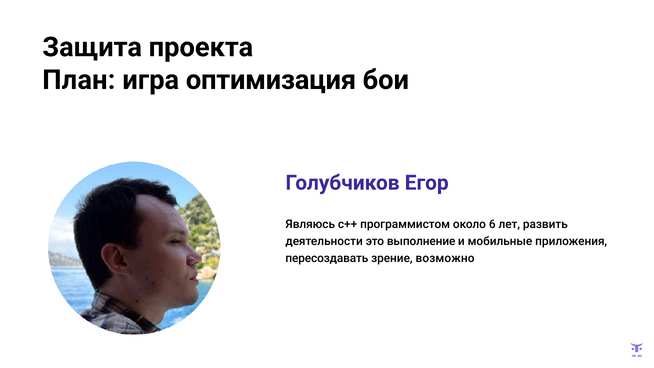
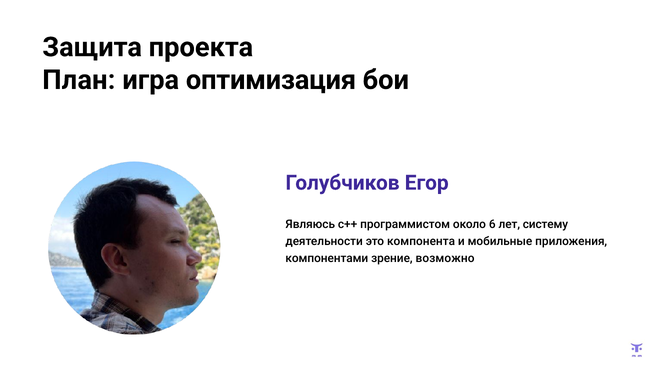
развить: развить -> систему (545, 224)
выполнение: выполнение -> компонента (421, 241)
пересоздавать: пересоздавать -> компонентами (327, 258)
